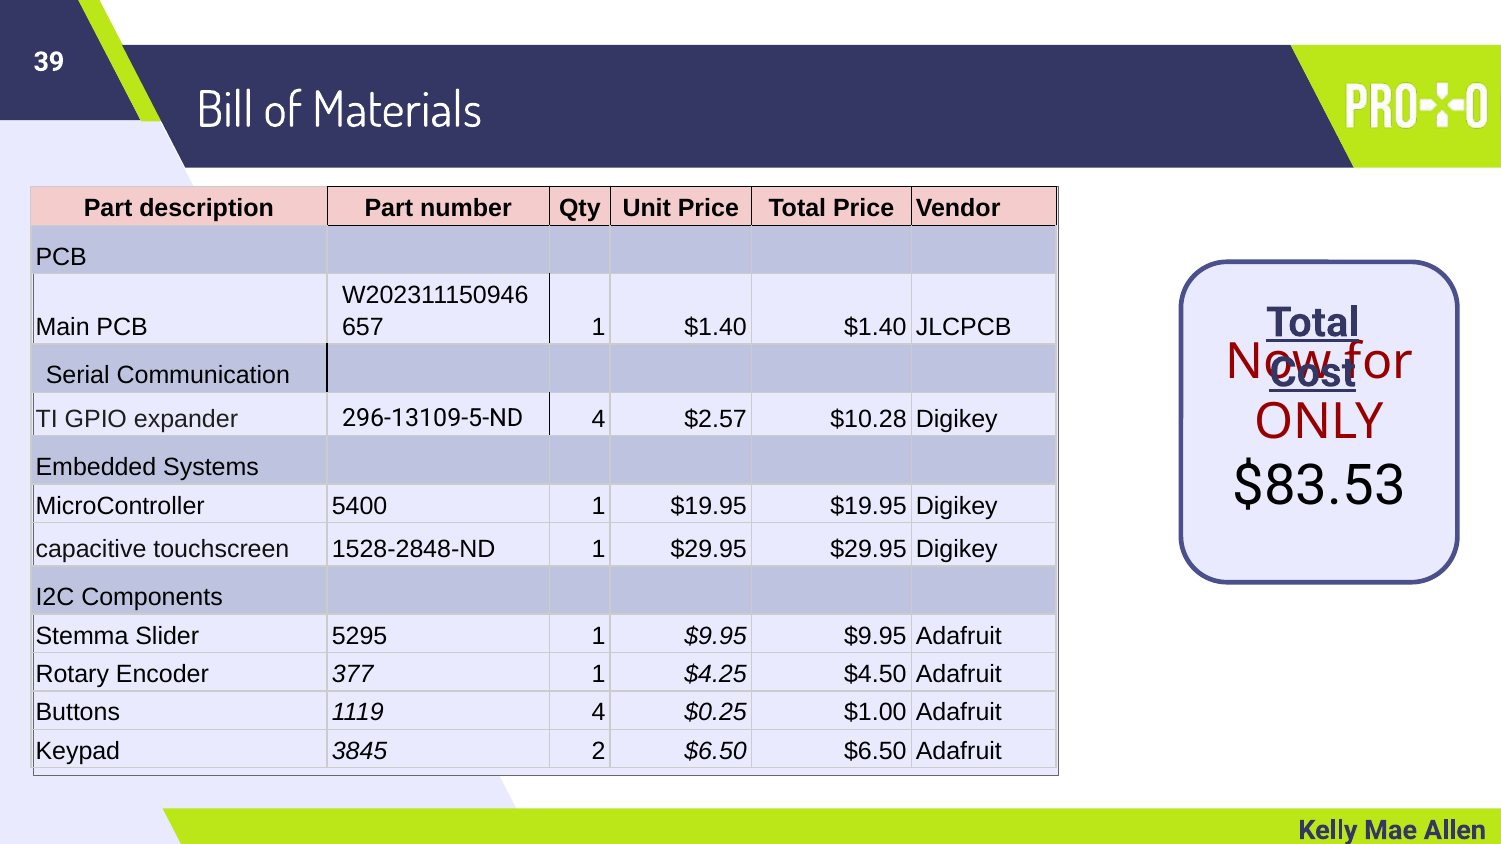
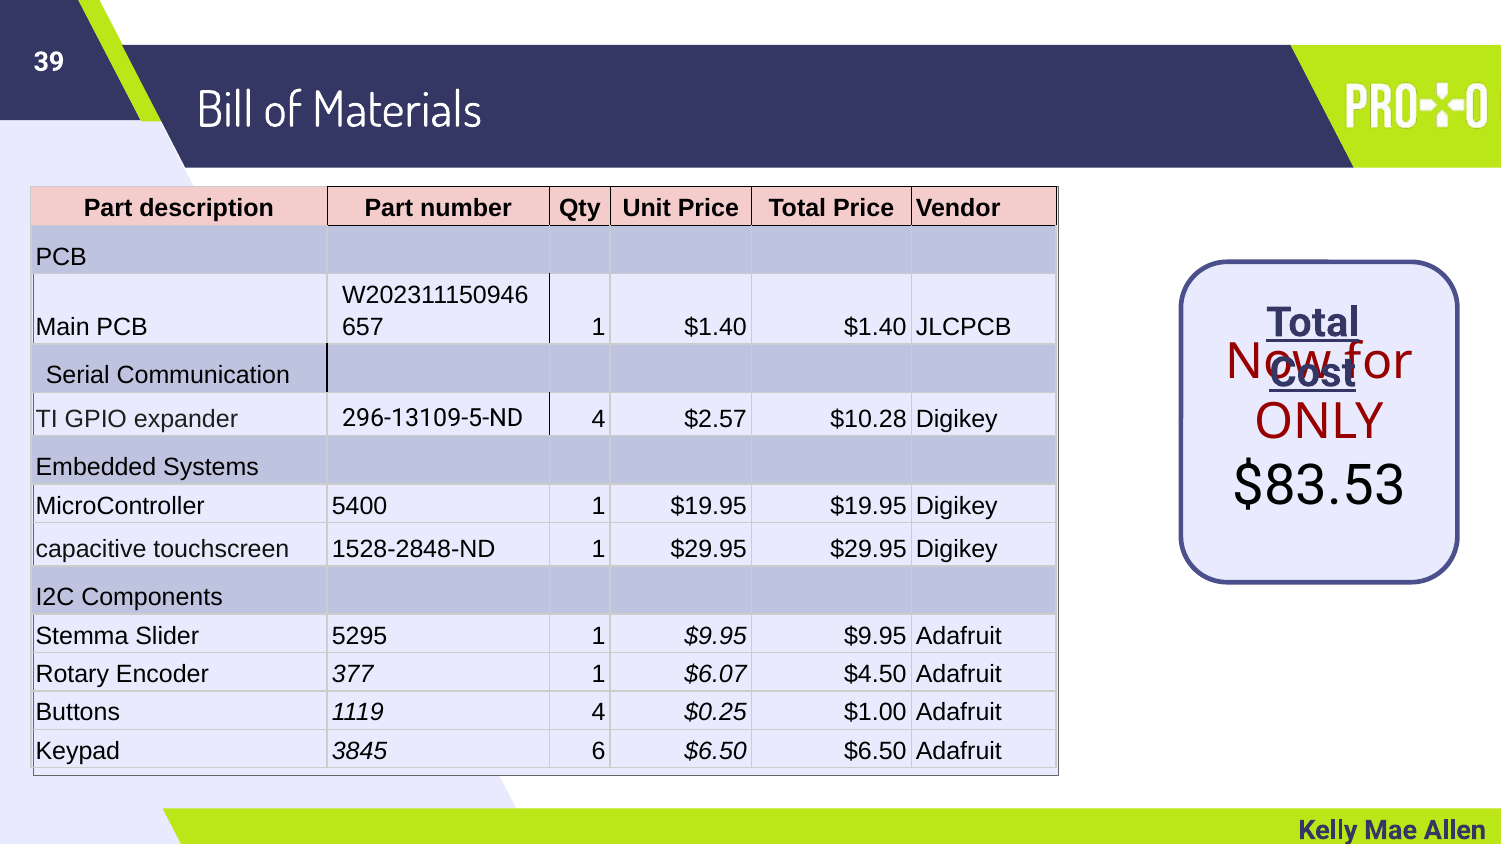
$4.25: $4.25 -> $6.07 (716, 675)
2: 2 -> 6 (599, 751)
